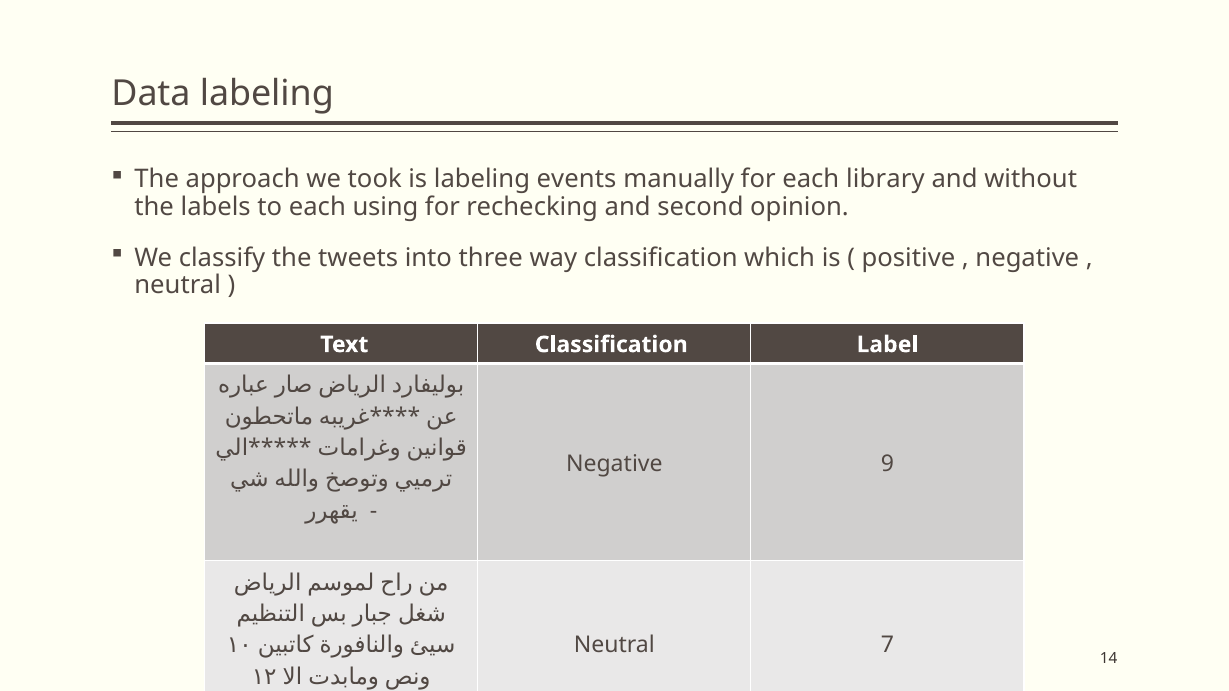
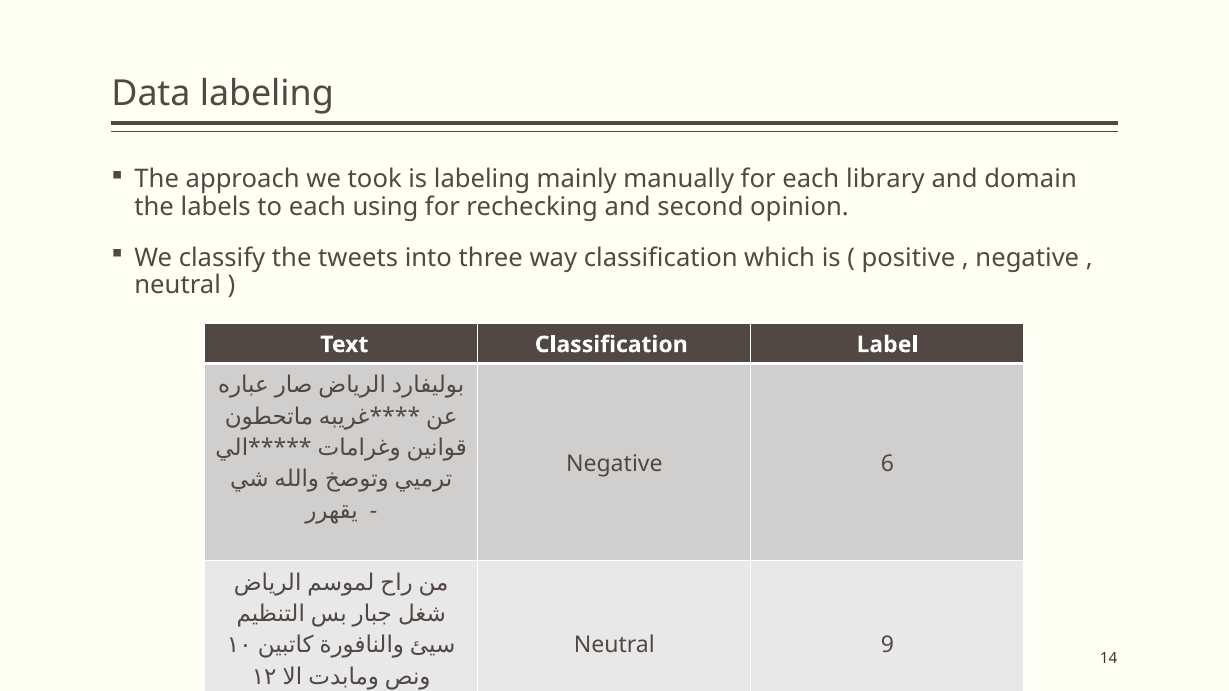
events: events -> mainly (577, 180)
without: without -> domain (1031, 180)
9: 9 -> 6 (888, 464)
7: 7 -> 9 (888, 645)
